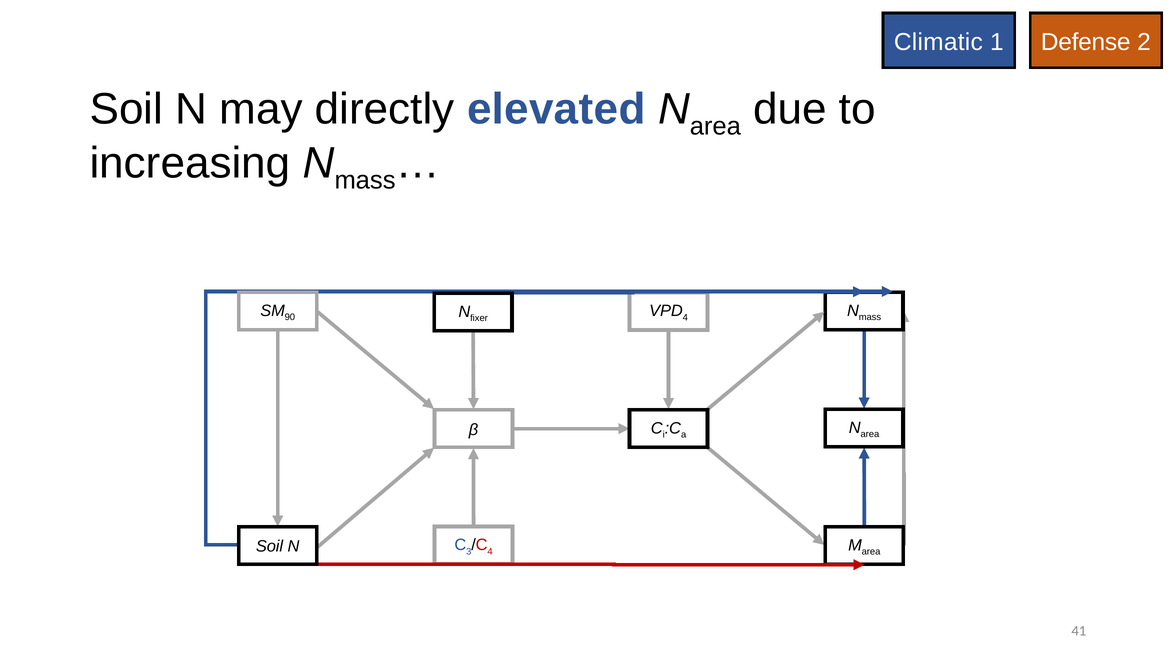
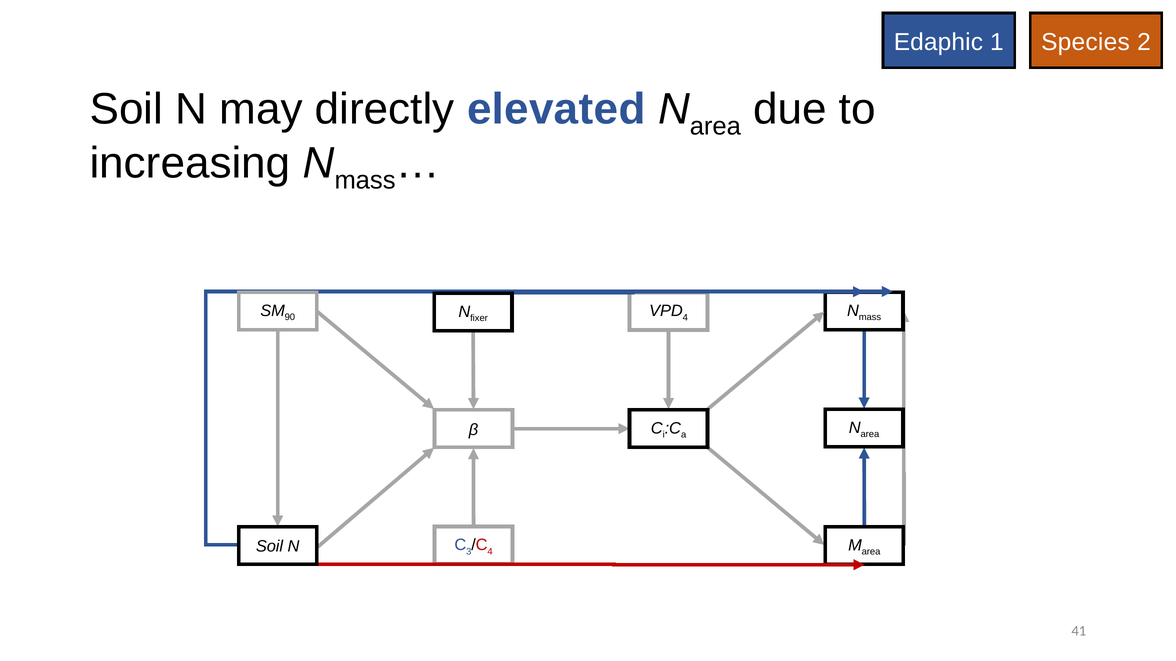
Climatic: Climatic -> Edaphic (938, 42)
Defense: Defense -> Species (1085, 42)
